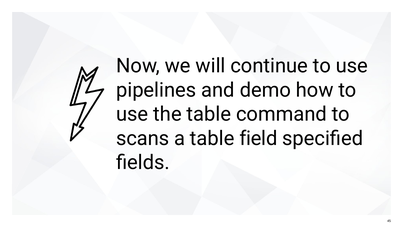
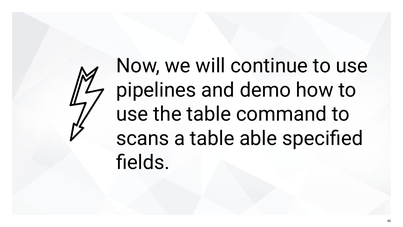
field: field -> able (258, 138)
